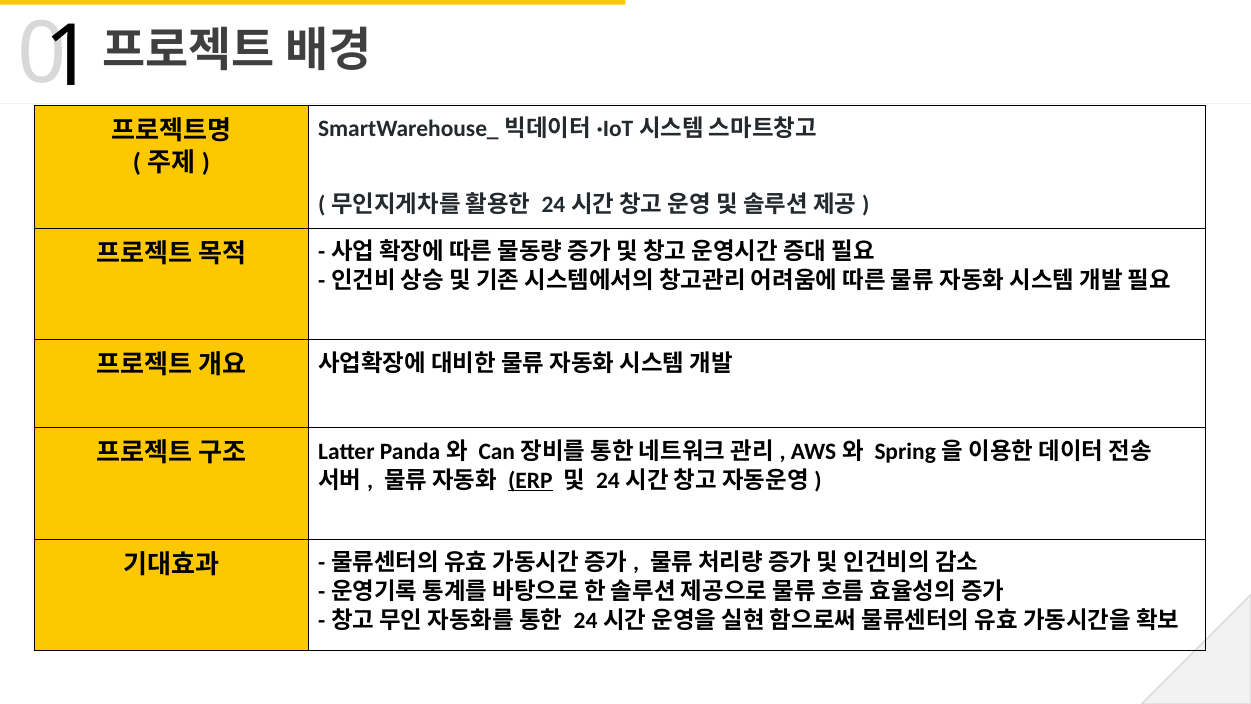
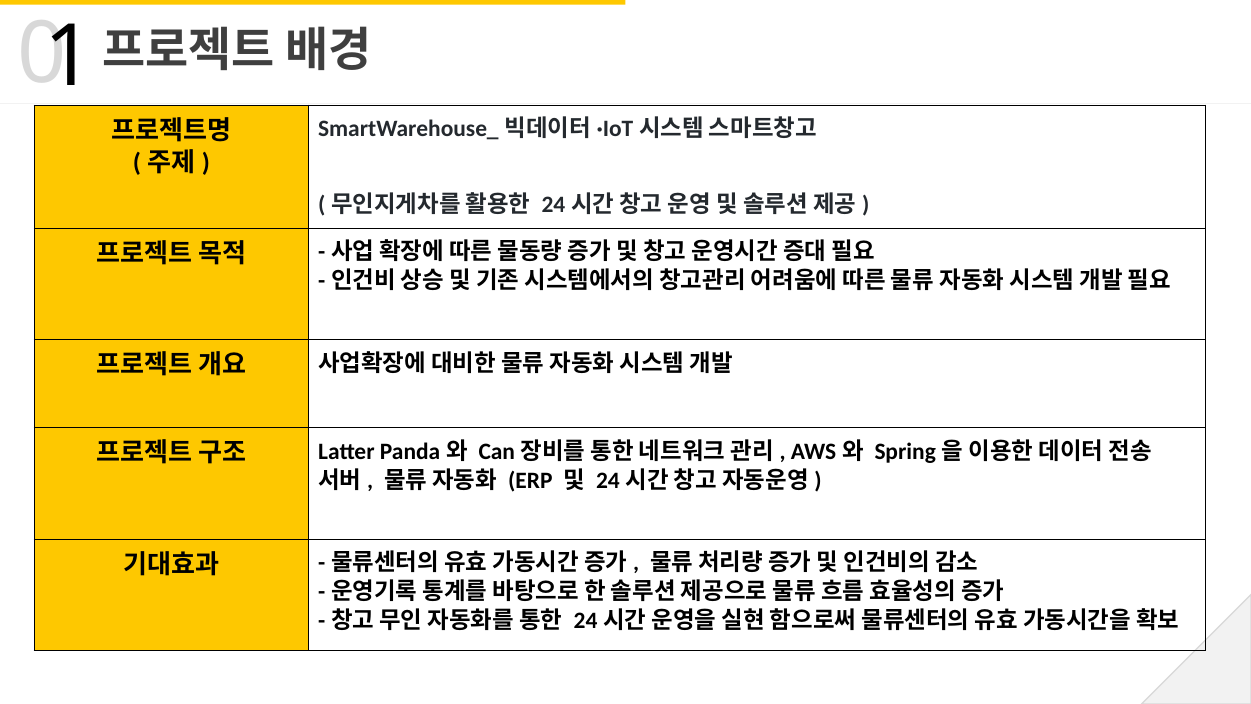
ERP underline: present -> none (530, 480)
